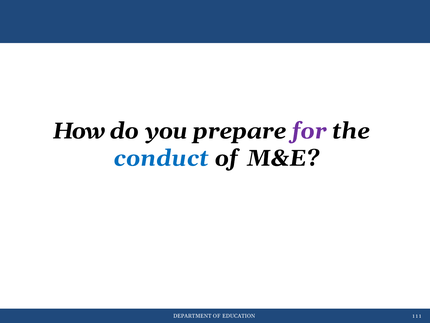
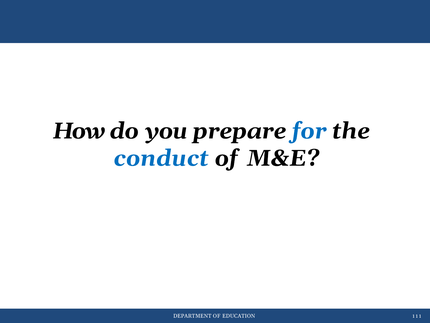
for colour: purple -> blue (309, 131)
